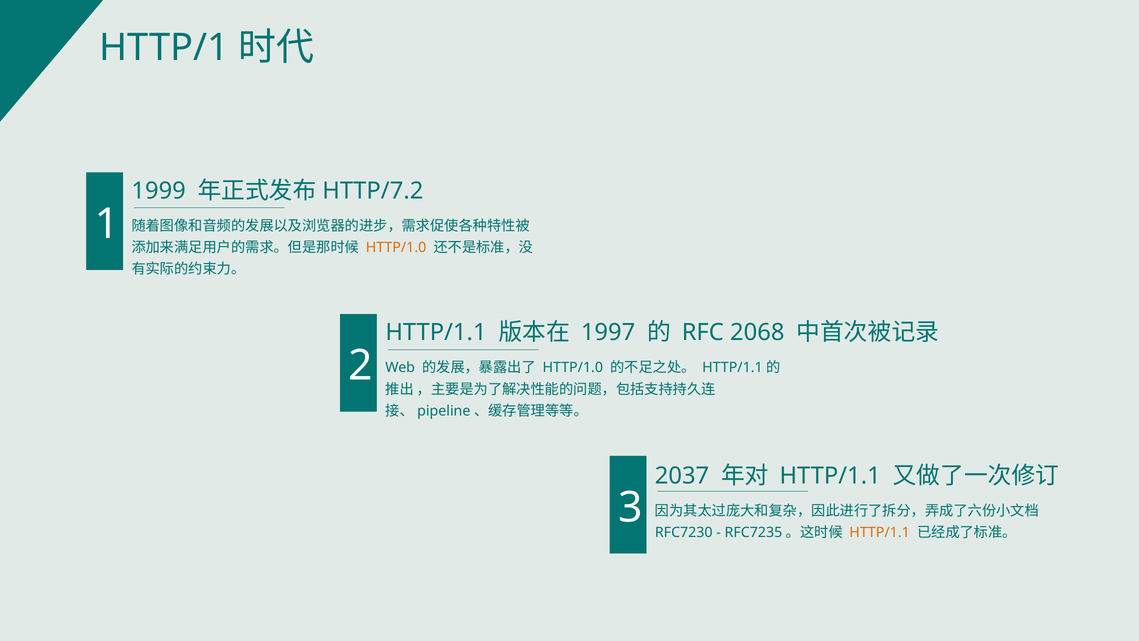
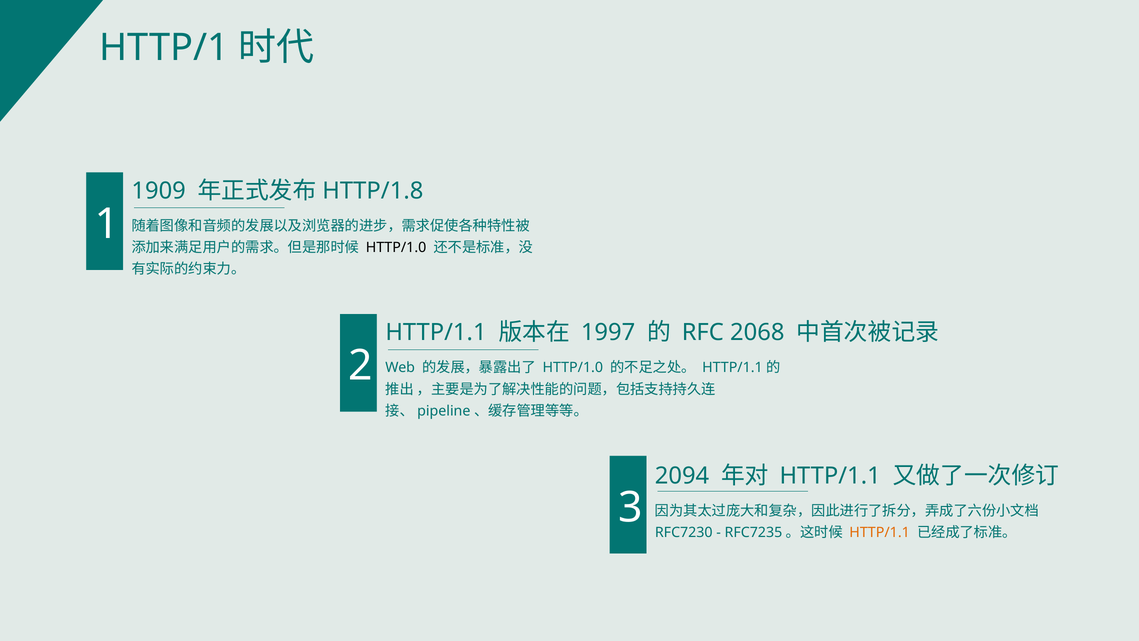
1999: 1999 -> 1909 (159, 191)
HTTP/7.2: HTTP/7.2 -> HTTP/1.8 (373, 191)
HTTP/1.0 colour: orange -> black (396, 248)
2037: 2037 -> 2094 (682, 476)
